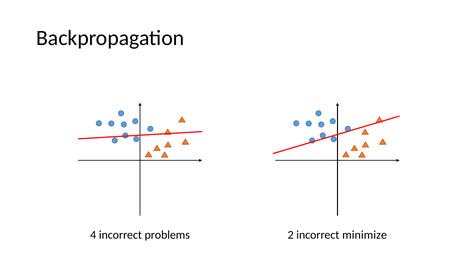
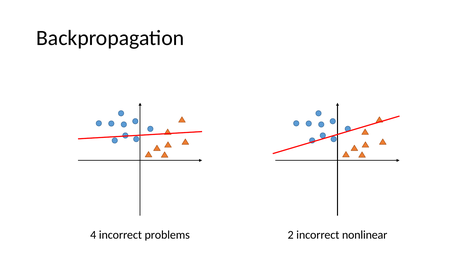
minimize: minimize -> nonlinear (365, 234)
